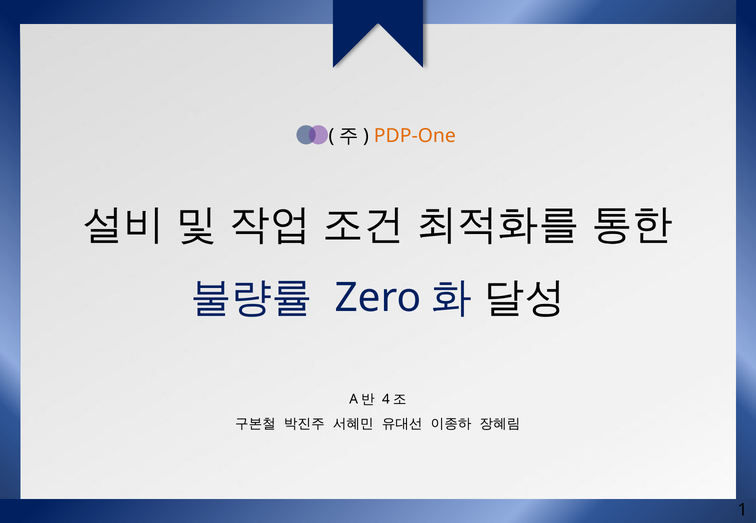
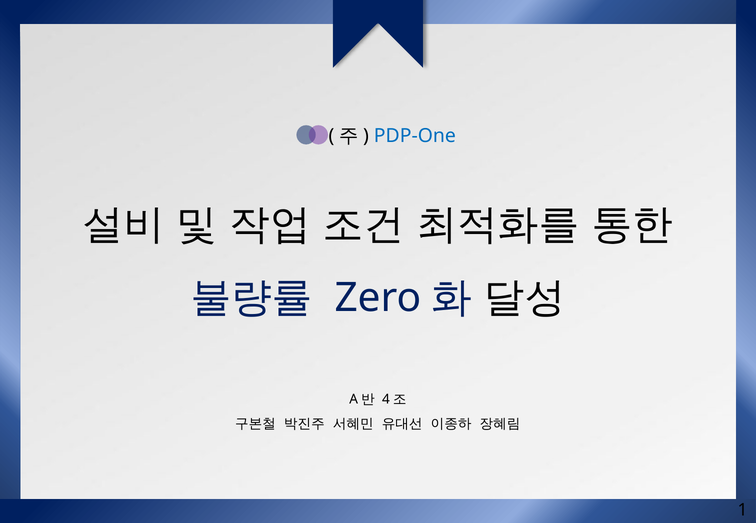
PDP-One colour: orange -> blue (415, 136)
